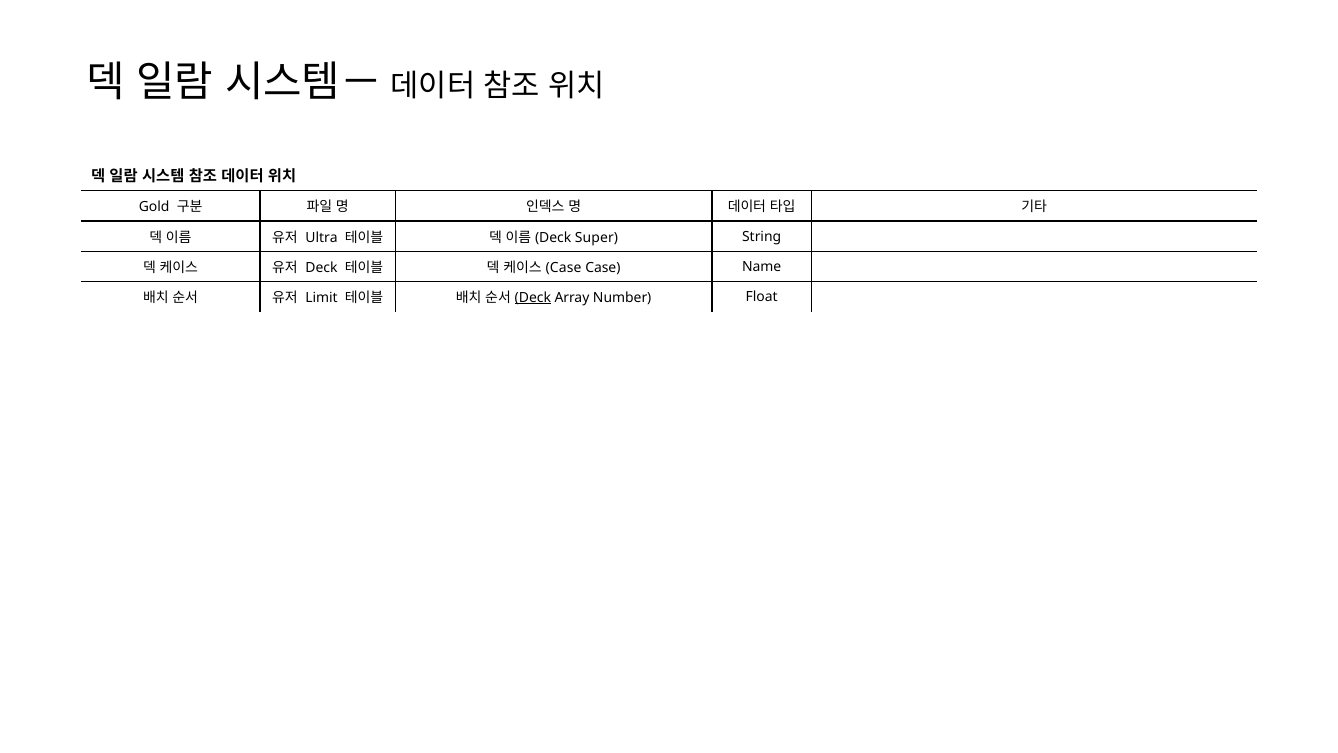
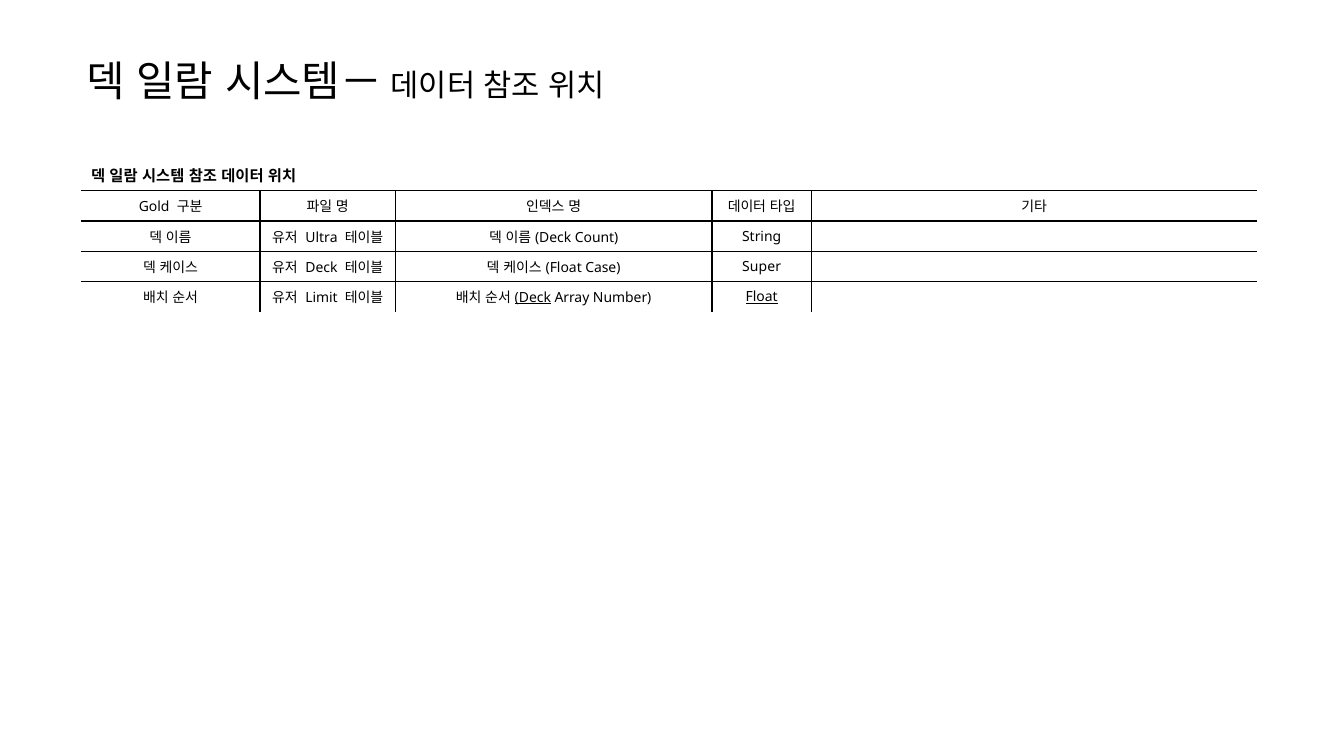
Super: Super -> Count (597, 237)
Case: Case -> Float (564, 268)
Name: Name -> Super (762, 267)
Float underline: none -> present (762, 297)
